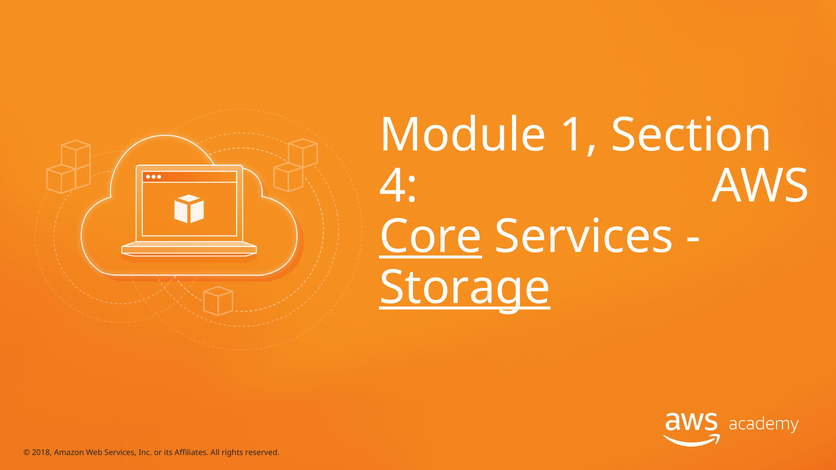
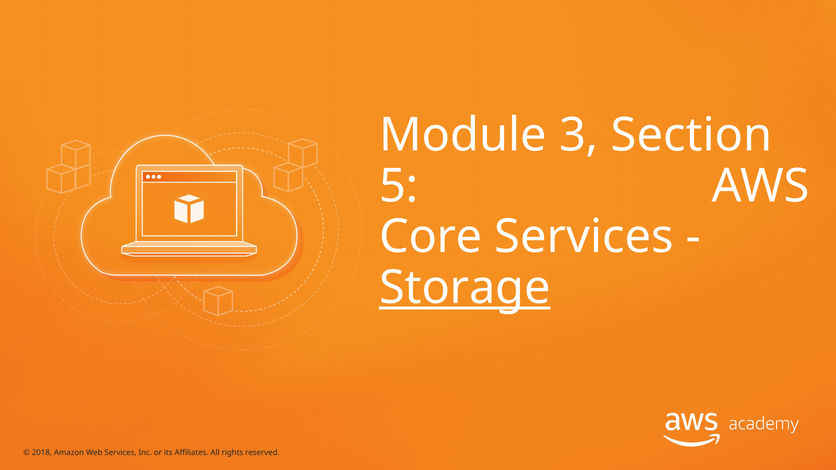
1: 1 -> 3 (579, 136)
4: 4 -> 5 (399, 186)
Core underline: present -> none (431, 237)
